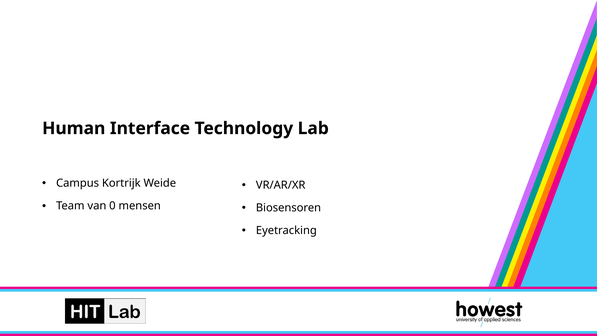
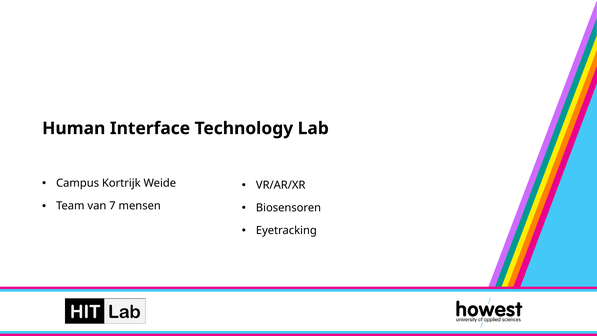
0: 0 -> 7 (112, 206)
